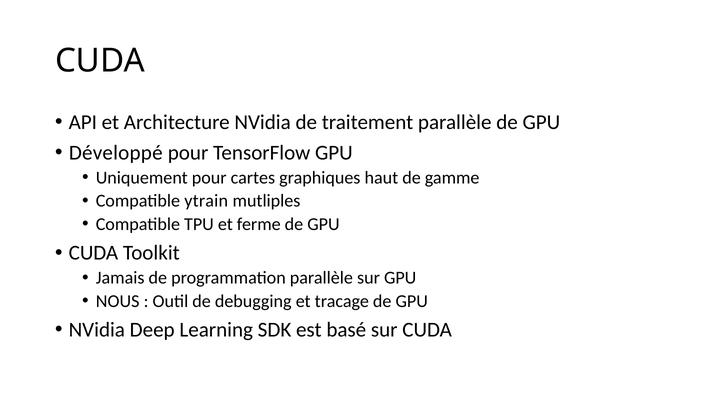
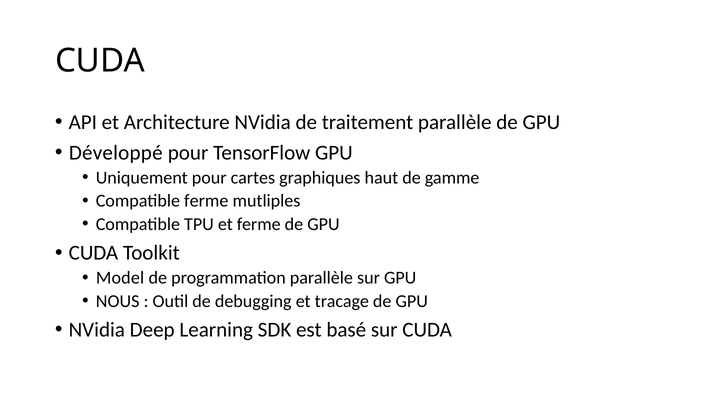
Compatible ytrain: ytrain -> ferme (206, 201)
Jamais: Jamais -> Model (120, 278)
